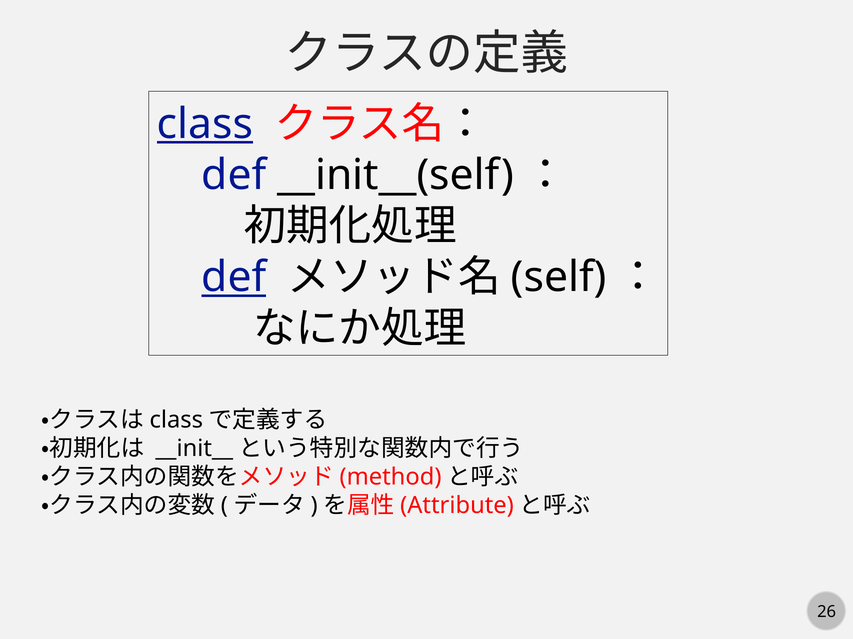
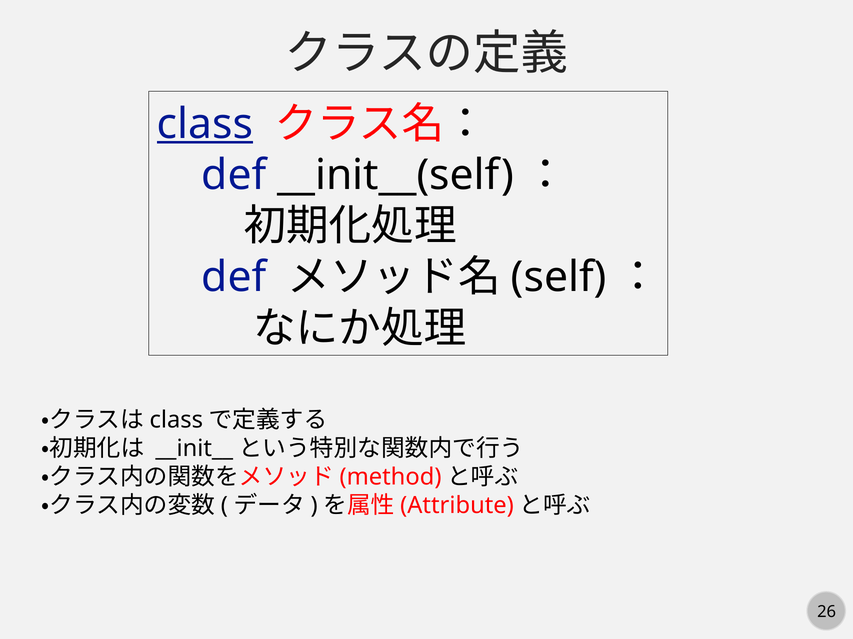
def underline: present -> none (234, 278)
